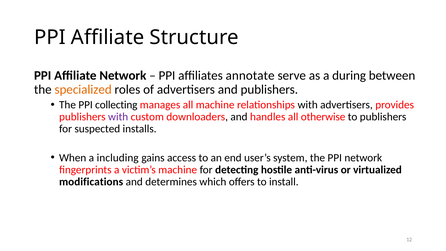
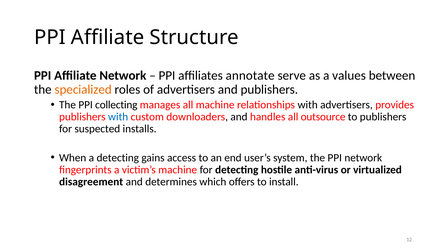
during: during -> values (349, 75)
with colour: purple -> blue (118, 117)
otherwise: otherwise -> outsource (323, 117)
a including: including -> detecting (118, 158)
modifications: modifications -> disagreement (91, 182)
